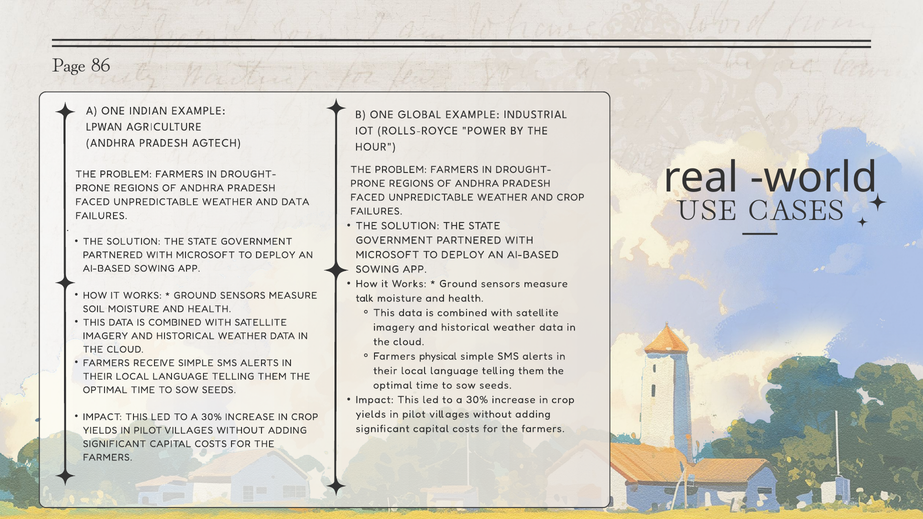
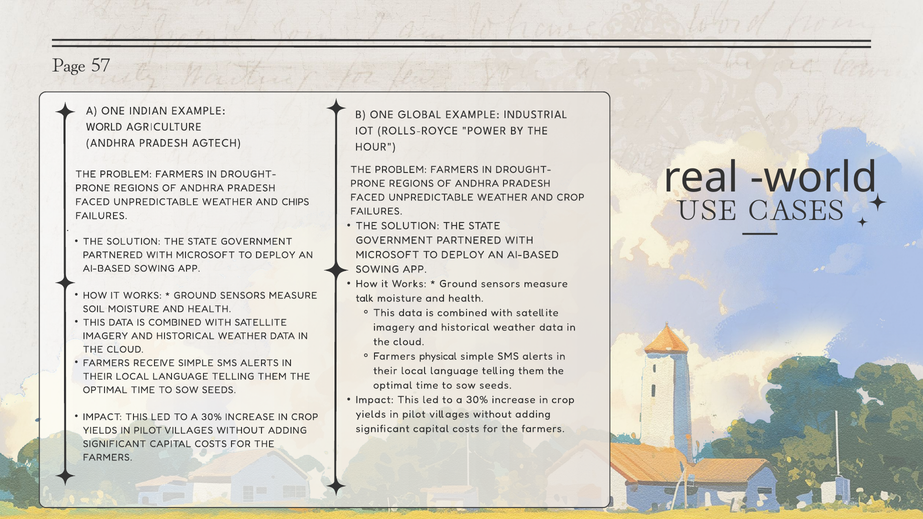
86: 86 -> 57 (101, 65)
LPWAN: LPWAN -> WORLD (104, 127)
AND DATA: DATA -> CHIPS (295, 202)
